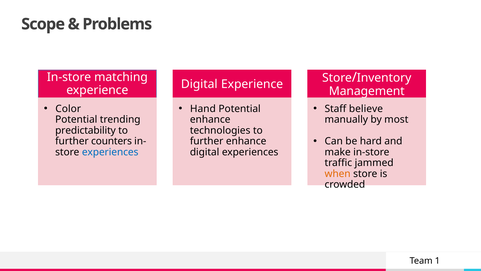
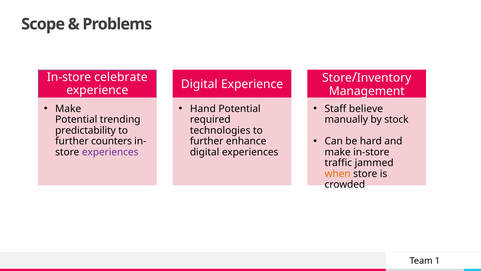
matching: matching -> celebrate (121, 77)
Color: Color -> Make (68, 109)
enhance: enhance -> required (210, 119)
most: most -> stock (396, 119)
experiences colour: blue -> purple (110, 152)
